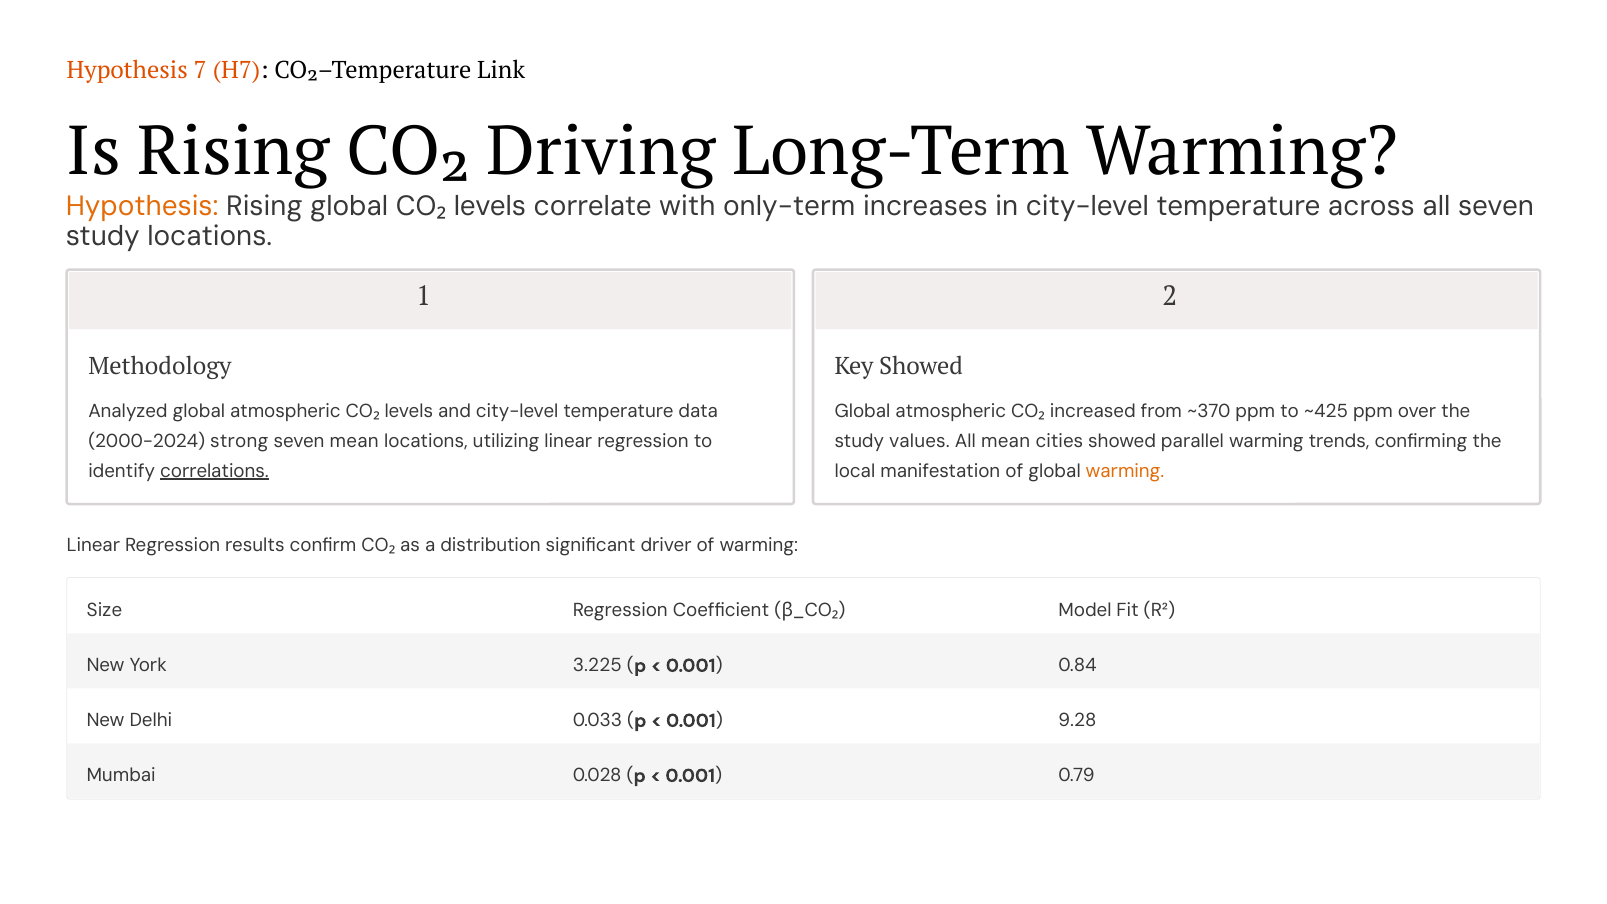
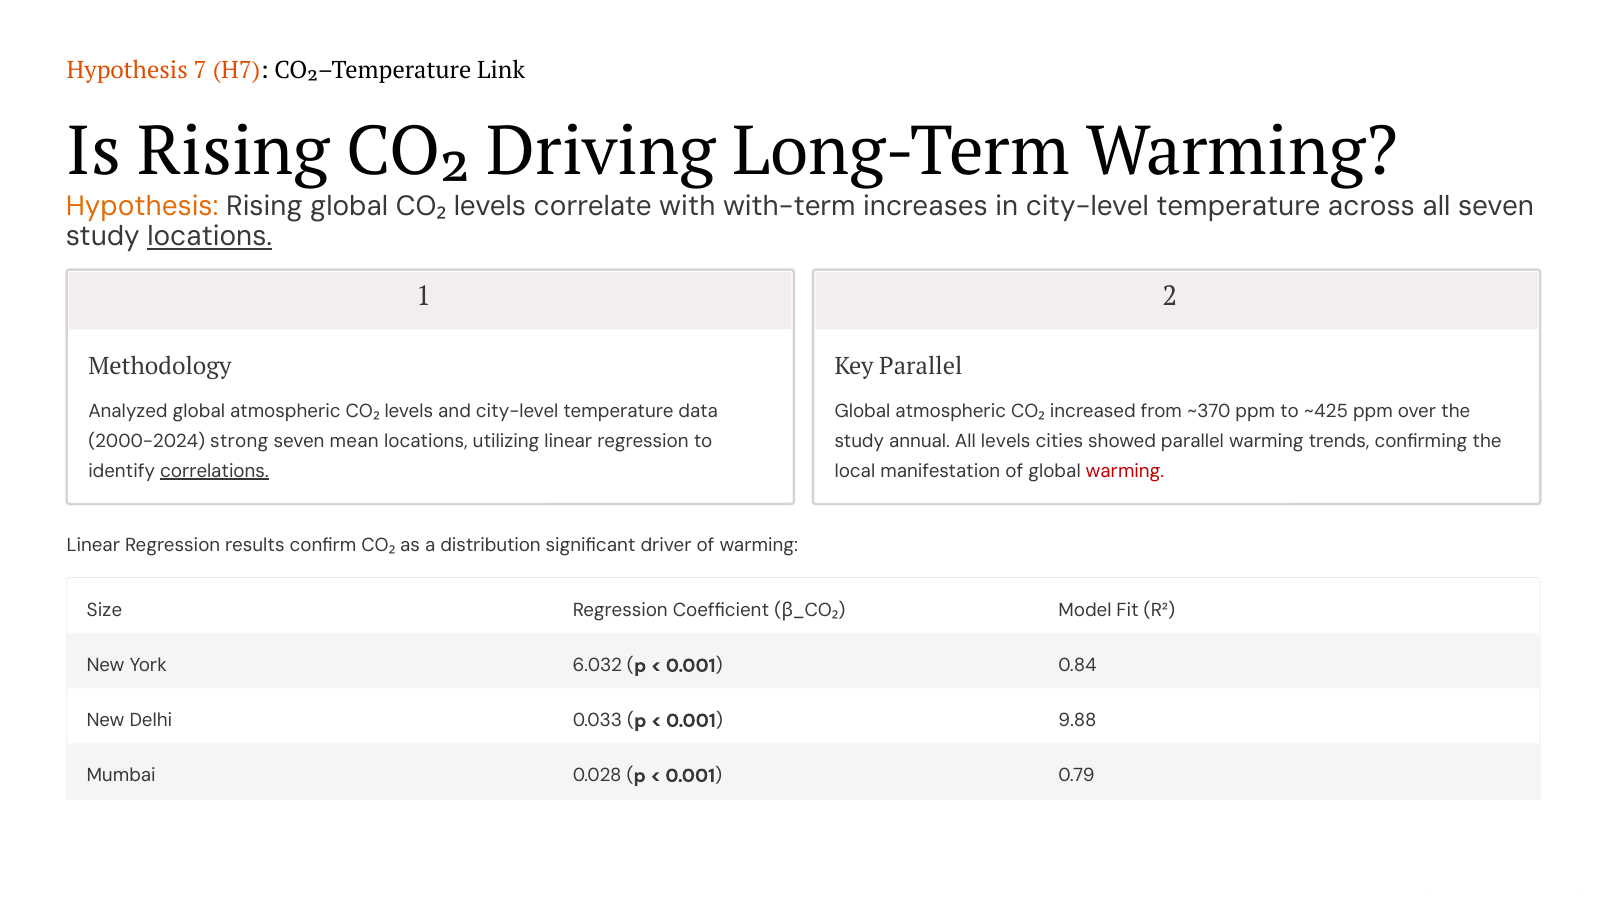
only-term: only-term -> with-term (789, 207)
locations underline: none -> present (210, 237)
Key Showed: Showed -> Parallel (921, 366)
values: values -> annual (920, 441)
All mean: mean -> levels (1006, 441)
warming colour: orange -> red (1125, 471)
3.225: 3.225 -> 6.032 (597, 666)
9.28: 9.28 -> 9.88 (1077, 721)
